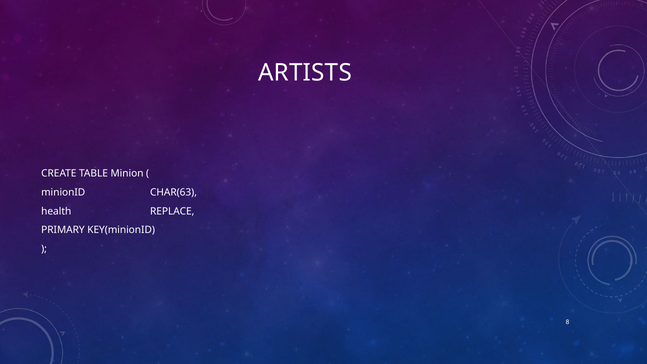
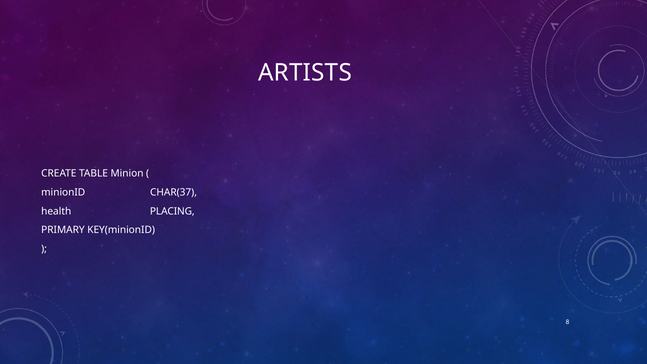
CHAR(63: CHAR(63 -> CHAR(37 (174, 192)
REPLACE: REPLACE -> PLACING (172, 211)
